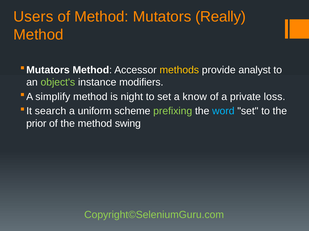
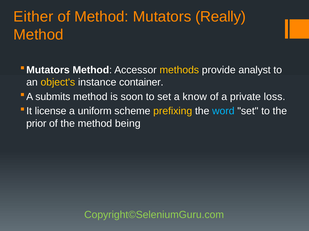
Users: Users -> Either (33, 17)
object's colour: light green -> yellow (58, 83)
modifiers: modifiers -> container (141, 83)
simplify: simplify -> submits (53, 97)
night: night -> soon (132, 97)
search: search -> license (51, 111)
prefixing colour: light green -> yellow (173, 111)
swing: swing -> being (128, 124)
